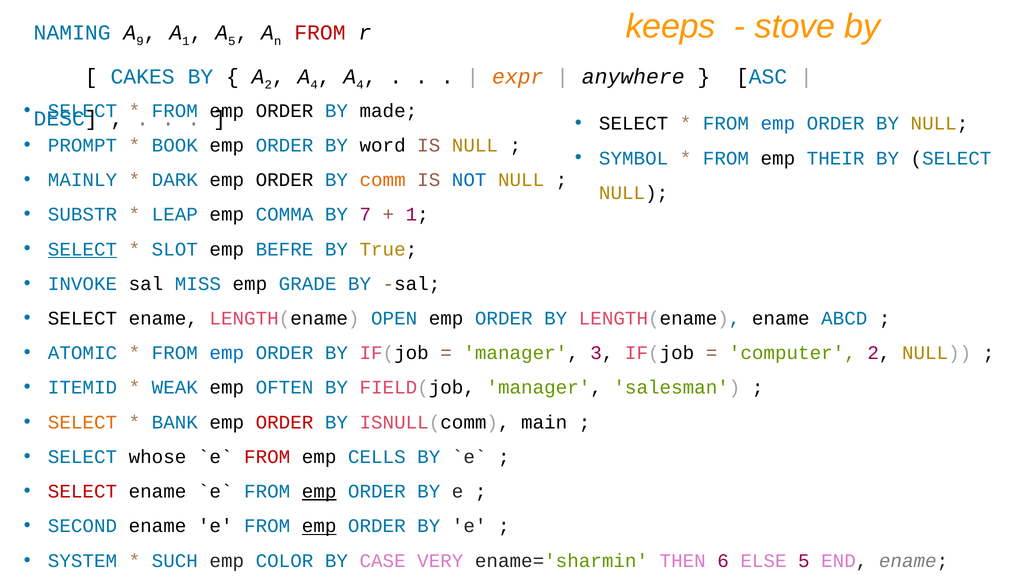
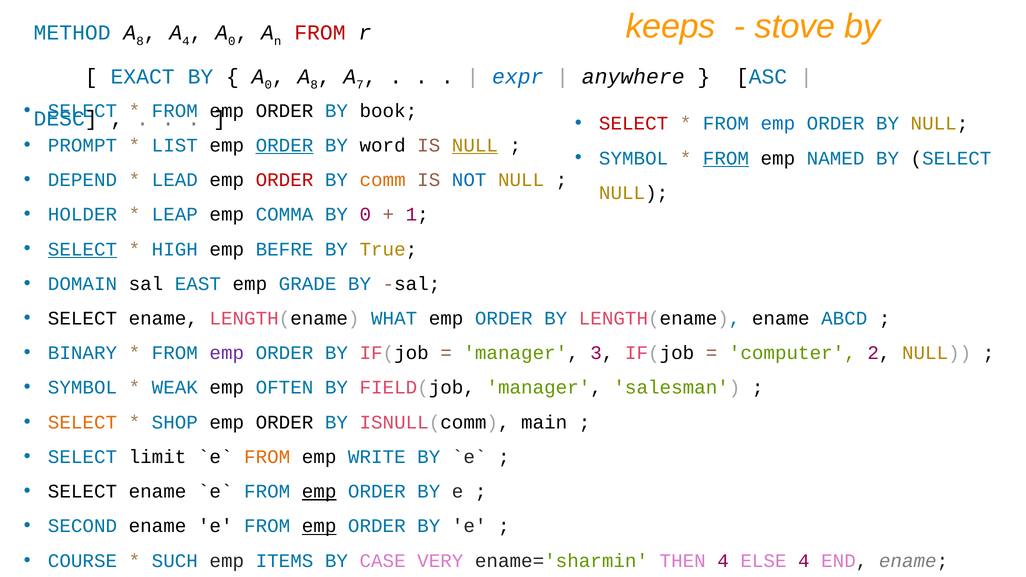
NAMING: NAMING -> METHOD (72, 33)
9: 9 -> 8 (140, 41)
1: 1 -> 4 (186, 41)
5: 5 -> 0 (232, 41)
CAKES: CAKES -> EXACT (143, 77)
2: 2 -> 0 (268, 85)
4: 4 -> 8 (314, 85)
4: 4 -> 7 (360, 85)
expr colour: orange -> blue (518, 77)
made: made -> book (388, 111)
SELECT colour: black -> red (634, 124)
BOOK: BOOK -> LIST (175, 145)
ORDER underline: none -> present (284, 145)
NULL underline: none -> present (475, 145)
FROM underline: none -> present (726, 158)
THEIR: THEIR -> NAMED (836, 158)
MAINLY: MAINLY -> DEPEND (82, 180)
DARK: DARK -> LEAD (175, 180)
ORDER colour: black -> red (284, 180)
SUBSTR: SUBSTR -> HOLDER (82, 215)
BY 7: 7 -> 0 (365, 215)
SLOT: SLOT -> HIGH (175, 249)
INVOKE: INVOKE -> DOMAIN (82, 284)
MISS: MISS -> EAST (198, 284)
OPEN: OPEN -> WHAT (394, 318)
ATOMIC: ATOMIC -> BINARY (82, 353)
emp colour: blue -> purple (227, 353)
ITEMID: ITEMID -> SYMBOL (82, 388)
BANK: BANK -> SHOP (175, 422)
ORDER colour: red -> black (284, 422)
whose: whose -> limit (158, 457)
FROM colour: red -> orange (267, 457)
CELLS: CELLS -> WRITE (377, 457)
SELECT colour: red -> black (82, 492)
SYSTEM: SYSTEM -> COURSE (82, 561)
COLOR: COLOR -> ITEMS (284, 561)
THEN 6: 6 -> 4 (723, 561)
ELSE 5: 5 -> 4 (804, 561)
